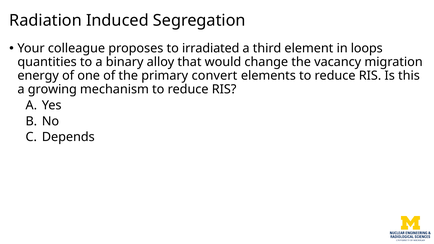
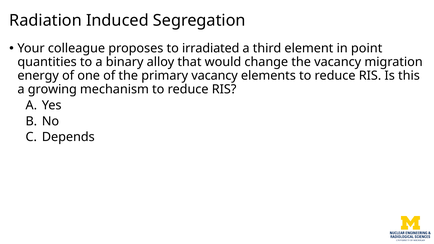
loops: loops -> point (367, 48)
primary convert: convert -> vacancy (215, 76)
